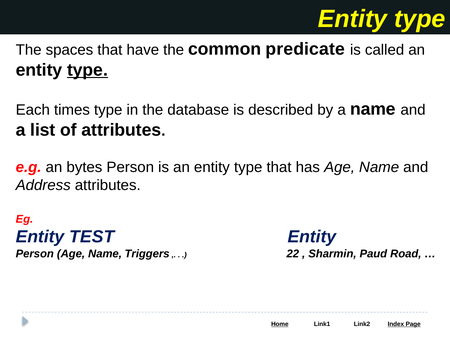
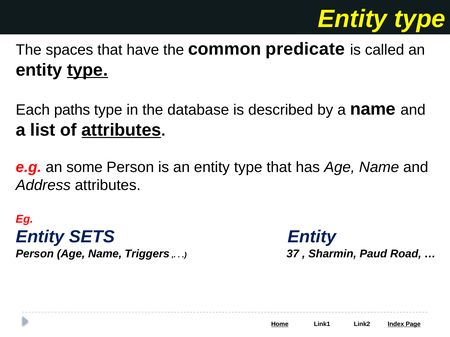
times: times -> paths (72, 110)
attributes underline: none -> present (121, 130)
bytes: bytes -> some (84, 168)
TEST: TEST -> SETS (92, 237)
22: 22 -> 37 (293, 254)
